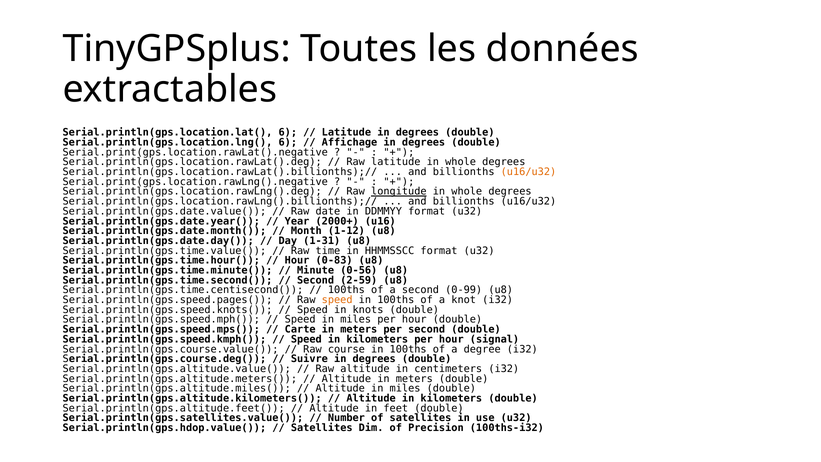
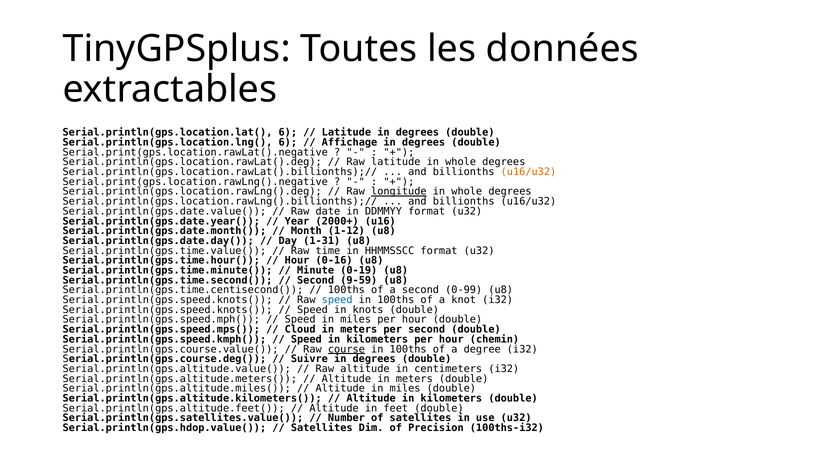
0-83: 0-83 -> 0-16 (334, 260)
0-56: 0-56 -> 0-19 (359, 270)
2-59: 2-59 -> 9-59 (359, 280)
Serial.println(gps.speed.pages(: Serial.println(gps.speed.pages( -> Serial.println(gps.speed.knots( (167, 300)
speed colour: orange -> blue (337, 300)
Carte: Carte -> Cloud (300, 329)
signal: signal -> chemin (495, 339)
course underline: none -> present (346, 349)
